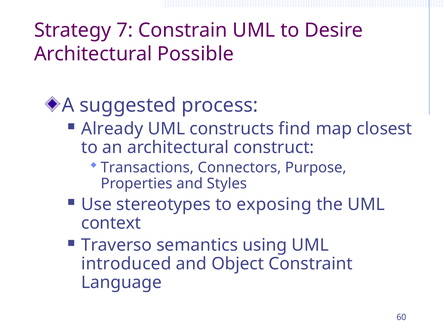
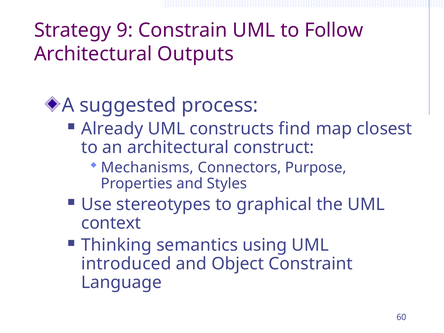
7: 7 -> 9 (125, 30)
Desire: Desire -> Follow (334, 30)
Possible: Possible -> Outputs (196, 54)
Transactions: Transactions -> Mechanisms (147, 168)
exposing: exposing -> graphical (274, 204)
Traverso: Traverso -> Thinking (117, 245)
